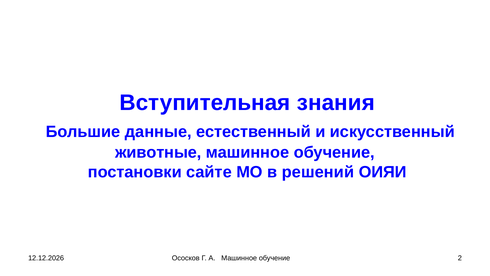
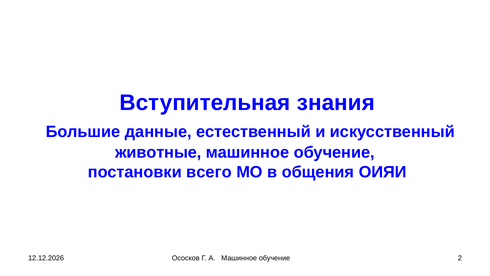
сайте: сайте -> всего (209, 172)
решений: решений -> общения (318, 172)
